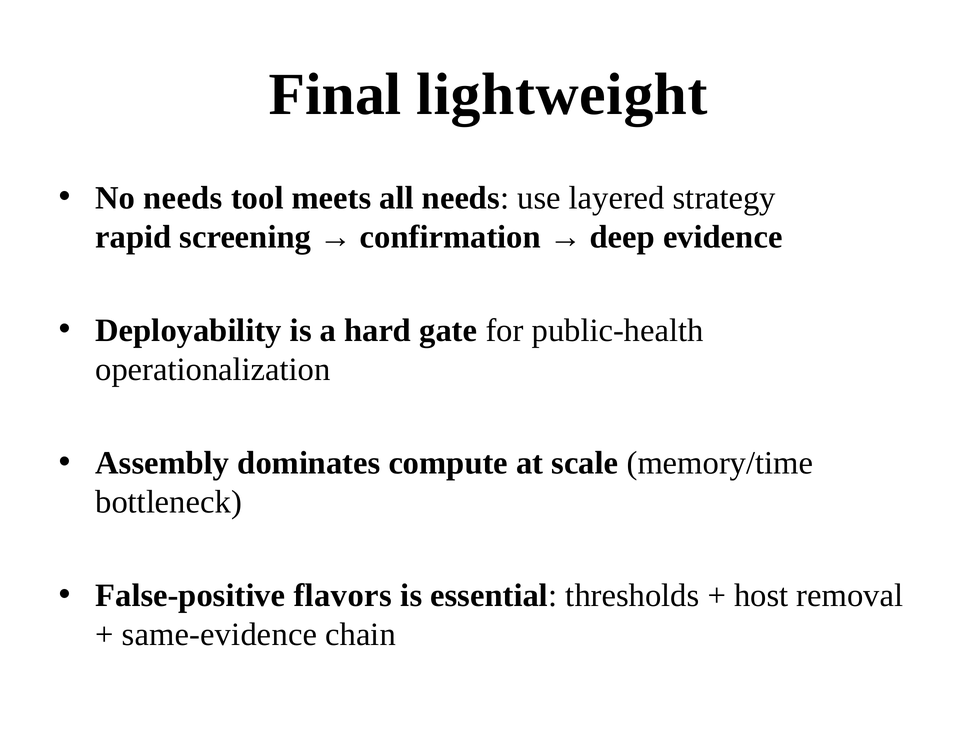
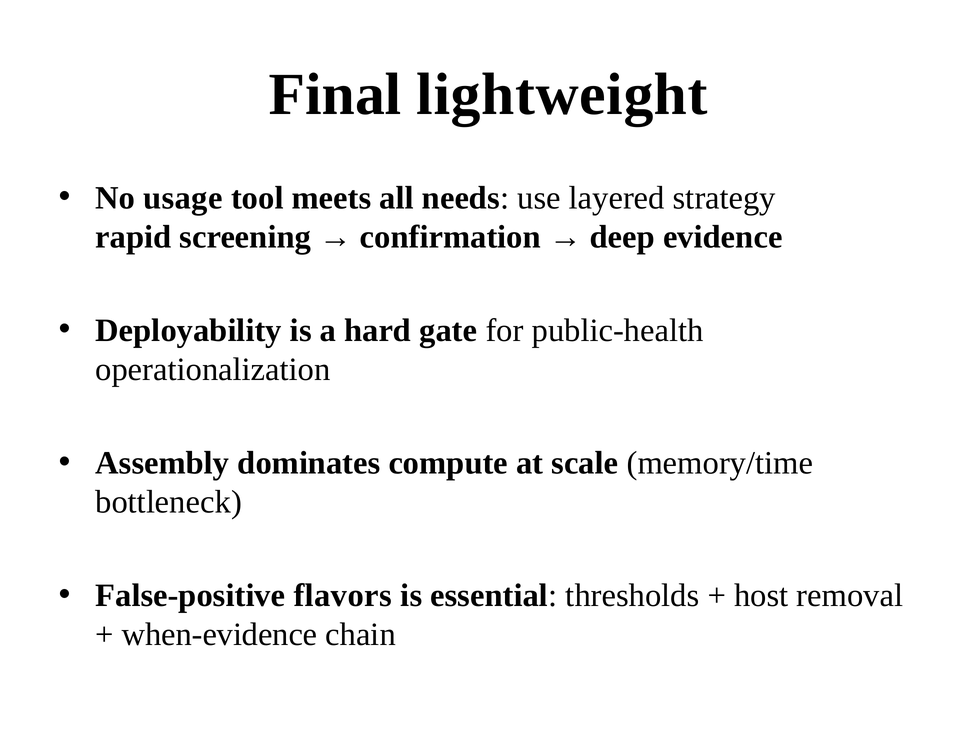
No needs: needs -> usage (183, 198)
same-evidence: same-evidence -> when-evidence (220, 635)
